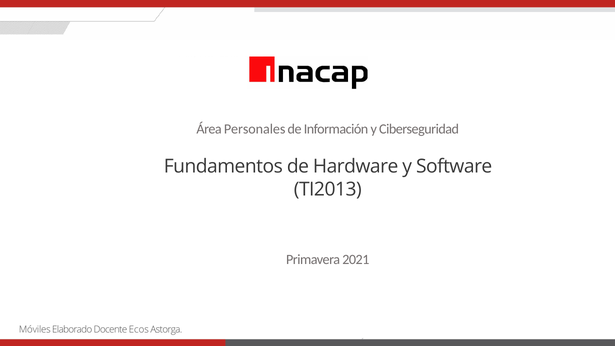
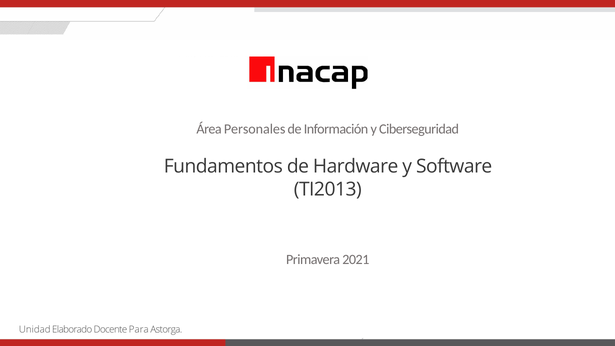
Móviles: Móviles -> Unidad (35, 329)
Ecos: Ecos -> Para (139, 329)
